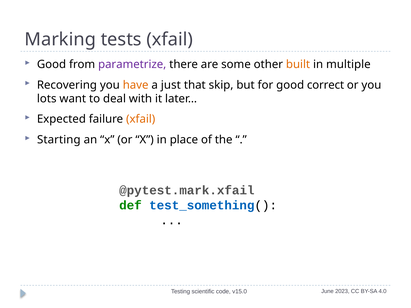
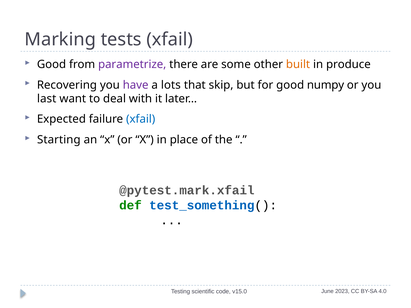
multiple: multiple -> produce (348, 64)
have colour: orange -> purple (136, 85)
just: just -> lots (171, 85)
correct: correct -> numpy (326, 85)
lots: lots -> last (47, 99)
xfail colour: orange -> blue (141, 119)
